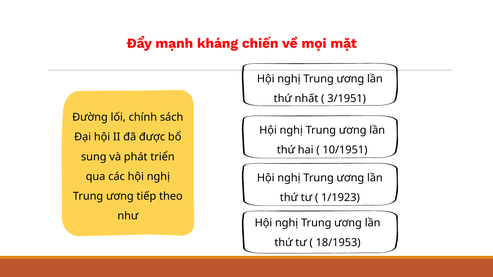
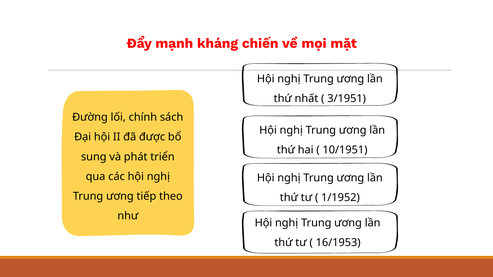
1/1923: 1/1923 -> 1/1952 (340, 198)
18/1953: 18/1953 -> 16/1953 (338, 243)
